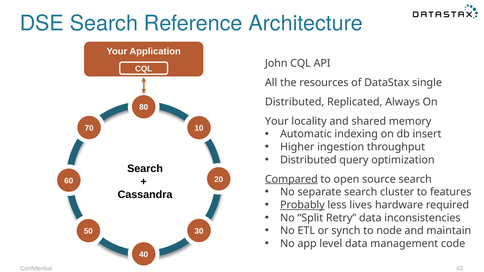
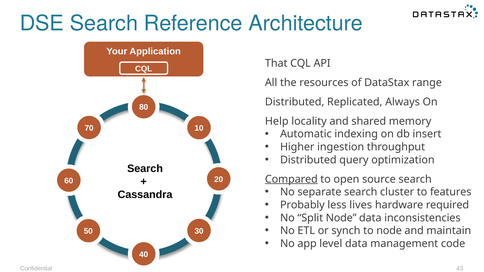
John: John -> That (276, 63)
single: single -> range (427, 83)
Your: Your -> Help (277, 121)
Probably underline: present -> none (302, 205)
Split Retry: Retry -> Node (341, 218)
